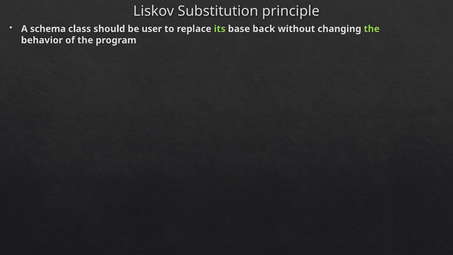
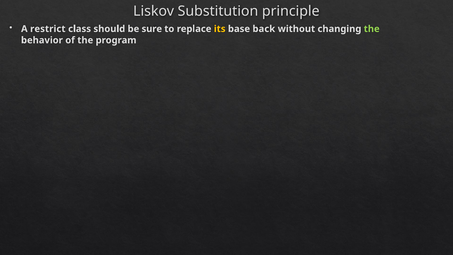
schema: schema -> restrict (48, 29)
user: user -> sure (152, 29)
its colour: light green -> yellow (220, 29)
